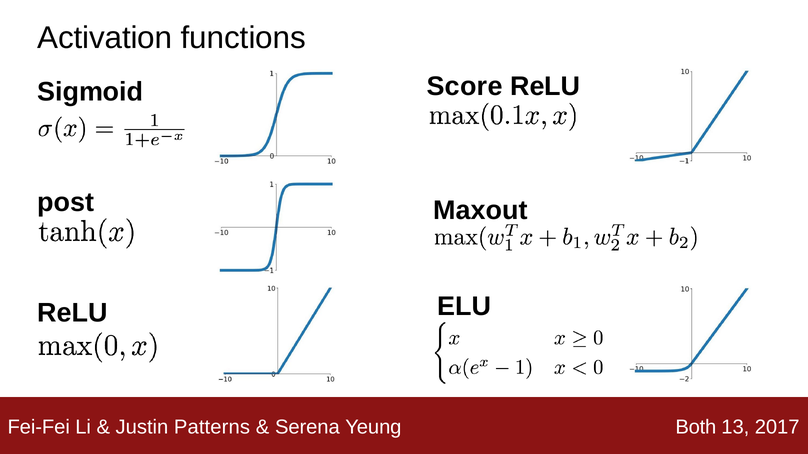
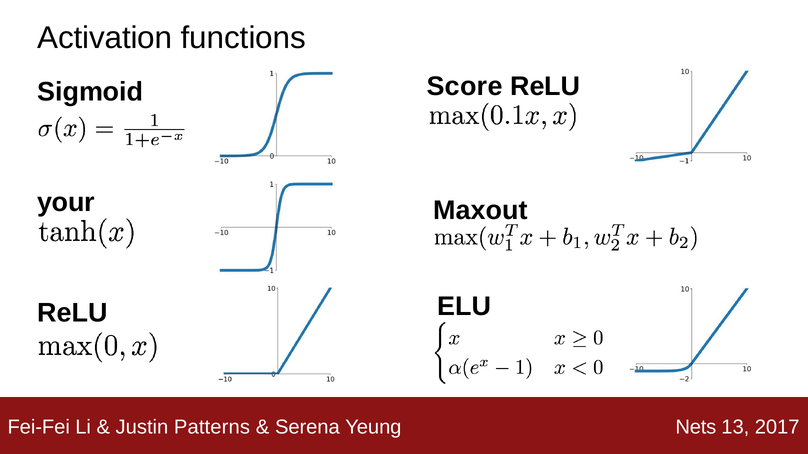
post: post -> your (66, 203)
Both: Both -> Nets (696, 427)
